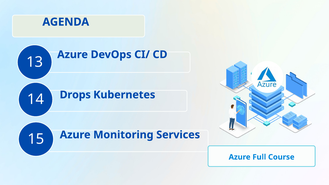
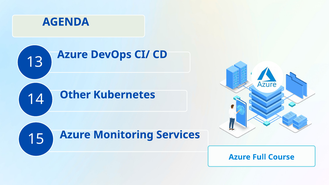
Drops: Drops -> Other (75, 95)
